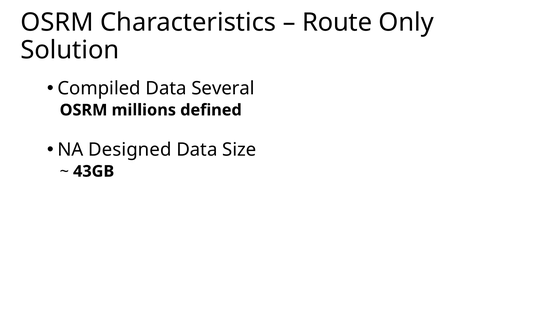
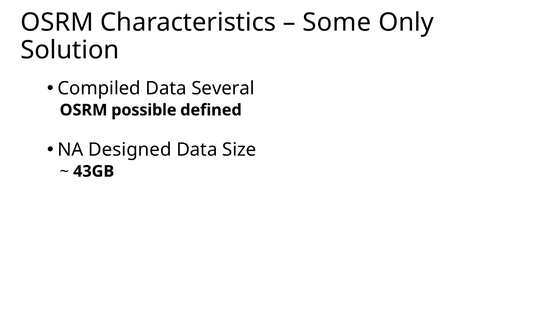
Route: Route -> Some (337, 22)
millions: millions -> possible (144, 110)
